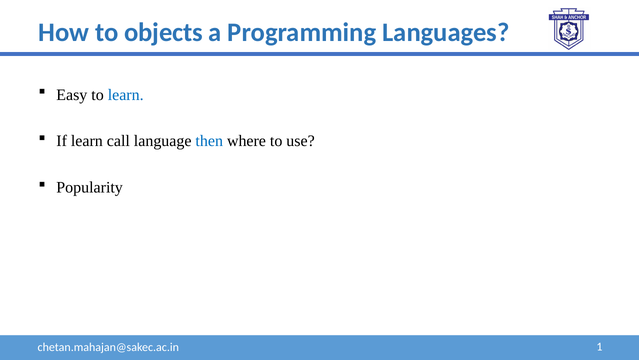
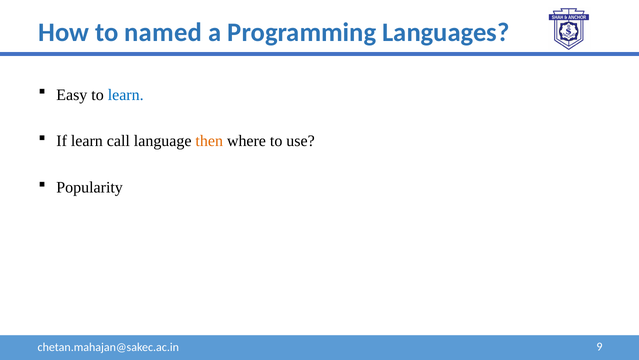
objects: objects -> named (163, 32)
then colour: blue -> orange (209, 141)
1: 1 -> 9 (600, 346)
